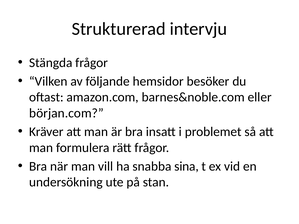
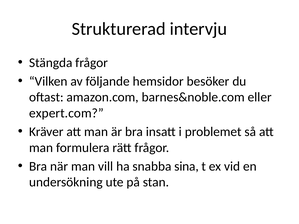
början.com: början.com -> expert.com (66, 113)
